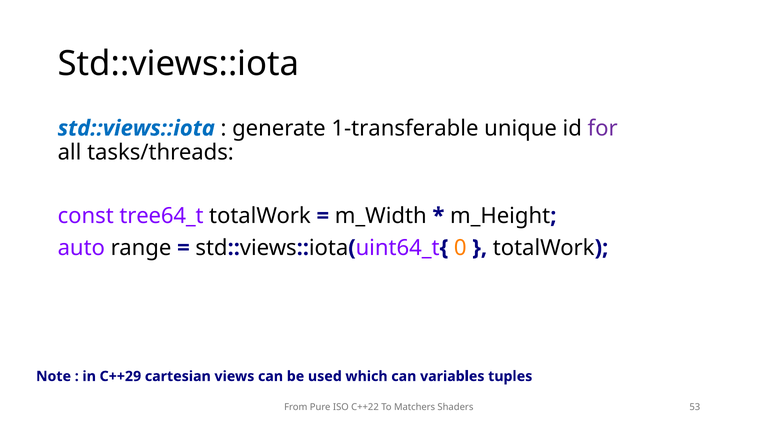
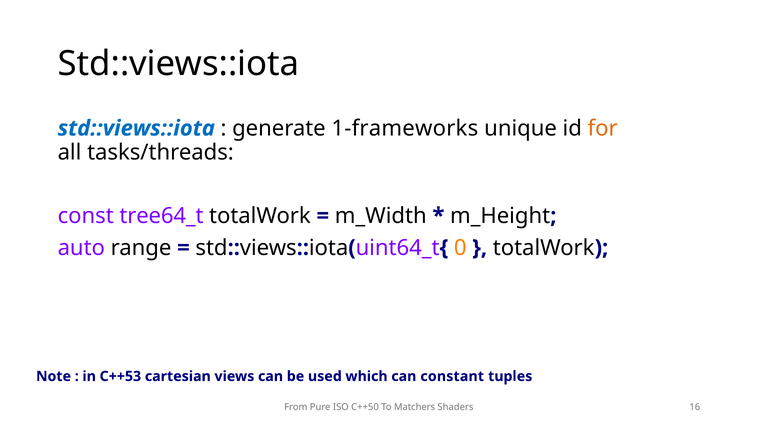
1-transferable: 1-transferable -> 1-frameworks (405, 128)
for colour: purple -> orange (603, 128)
C++29: C++29 -> C++53 (120, 376)
variables: variables -> constant (452, 376)
C++22: C++22 -> C++50 (365, 406)
53: 53 -> 16 (695, 406)
